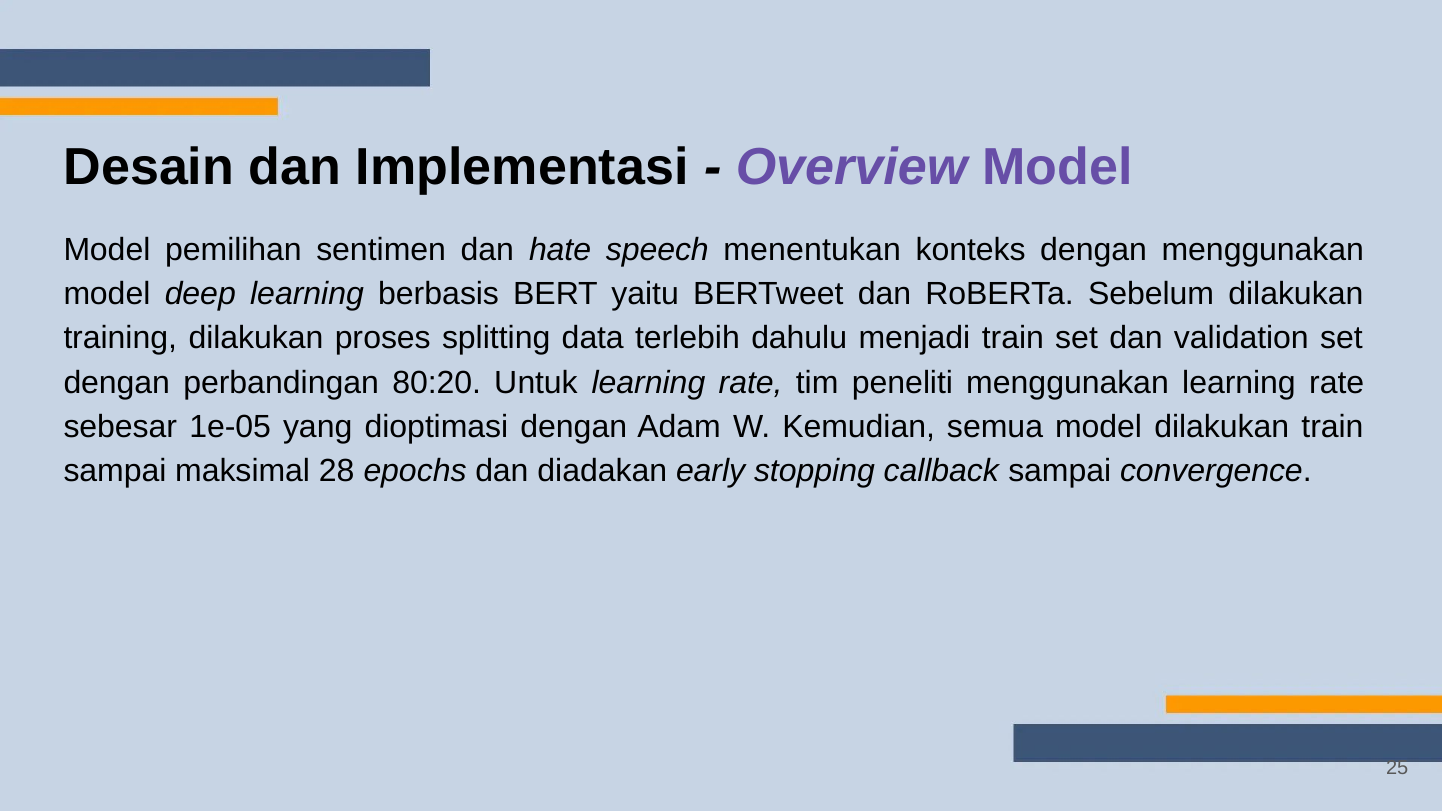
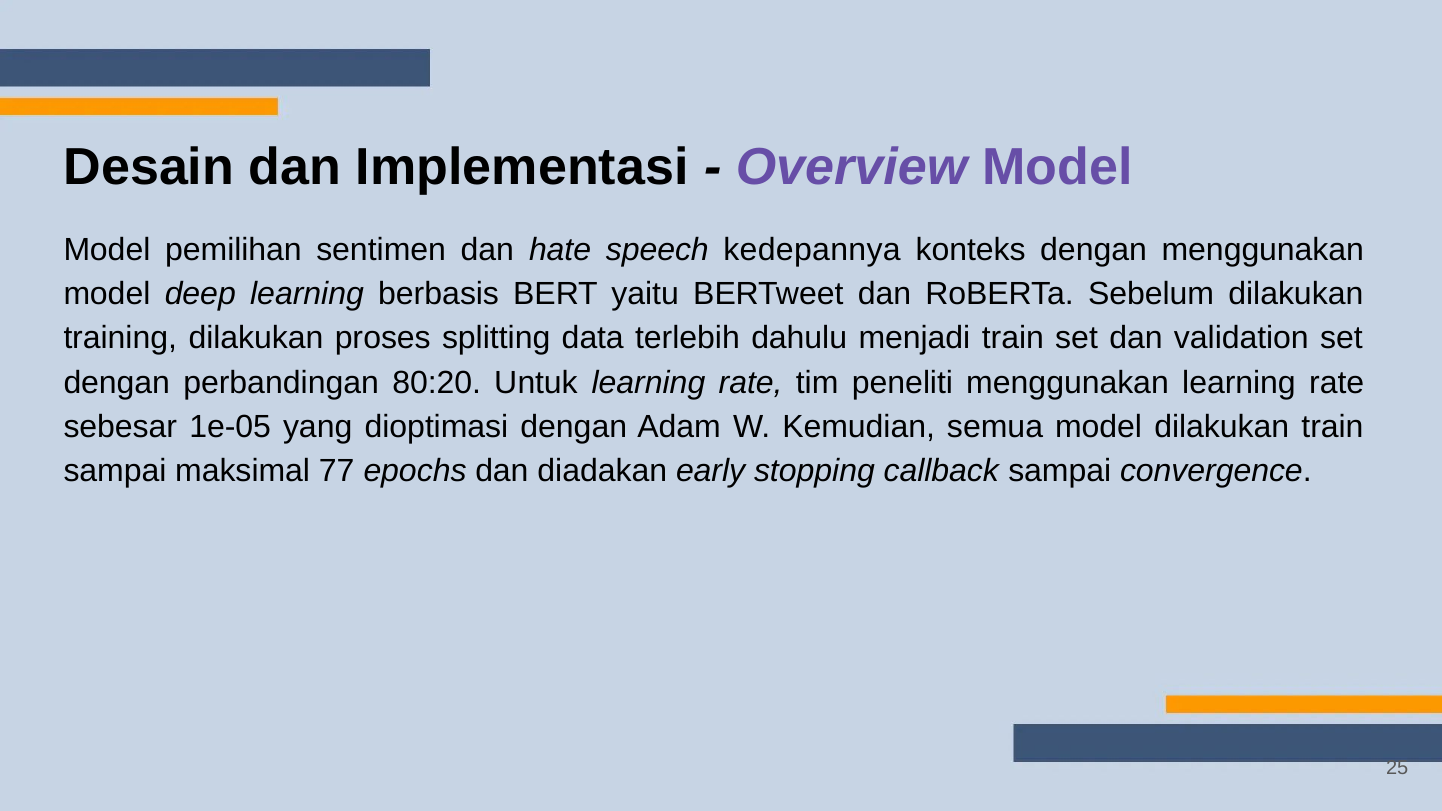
menentukan: menentukan -> kedepannya (812, 250)
28: 28 -> 77 (337, 471)
